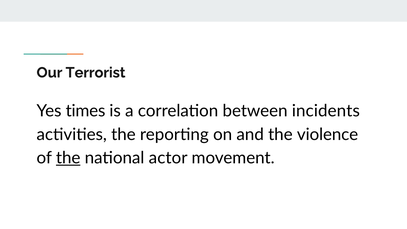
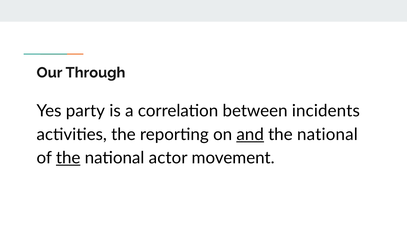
Terrorist: Terrorist -> Through (95, 73)
times: times -> party (85, 111)
and underline: none -> present (250, 134)
violence: violence -> national (327, 134)
